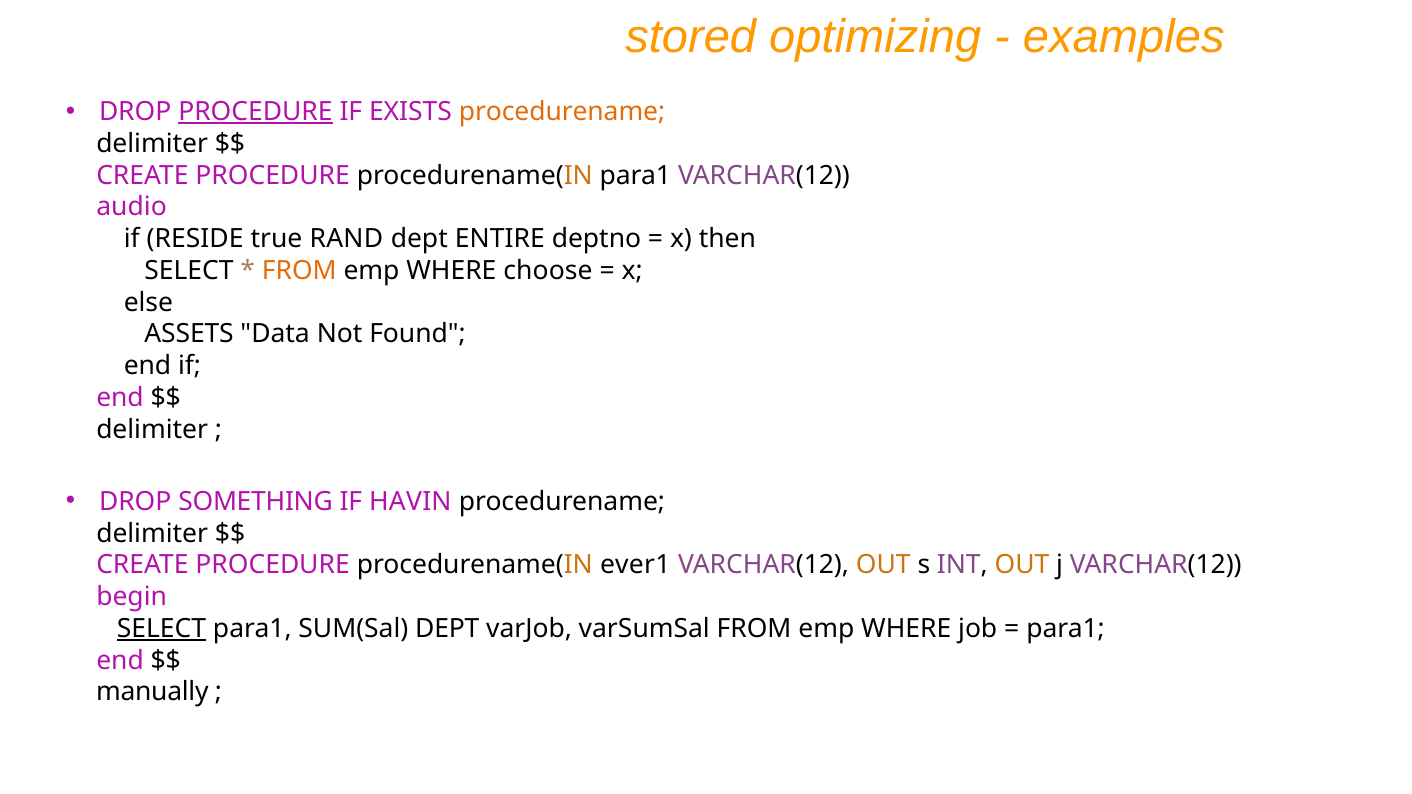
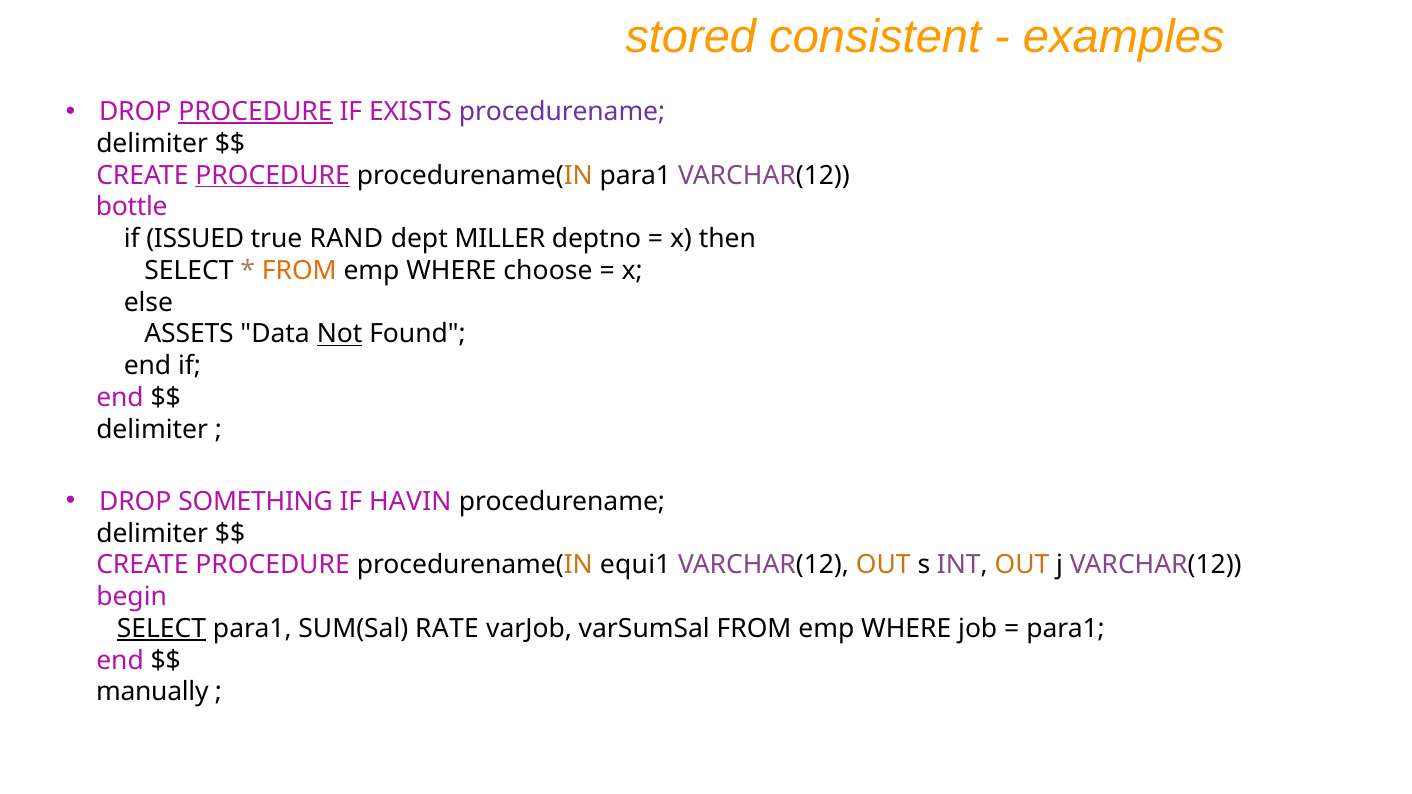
optimizing: optimizing -> consistent (875, 37)
procedurename colour: orange -> purple (562, 112)
PROCEDURE underline: none -> present (273, 175)
audio: audio -> bottle (132, 207)
RESIDE: RESIDE -> ISSUED (195, 239)
ENTIRE: ENTIRE -> MILLER (500, 239)
Not underline: none -> present (340, 334)
ever1: ever1 -> equi1 (635, 565)
SUM(Sal DEPT: DEPT -> RATE (447, 629)
